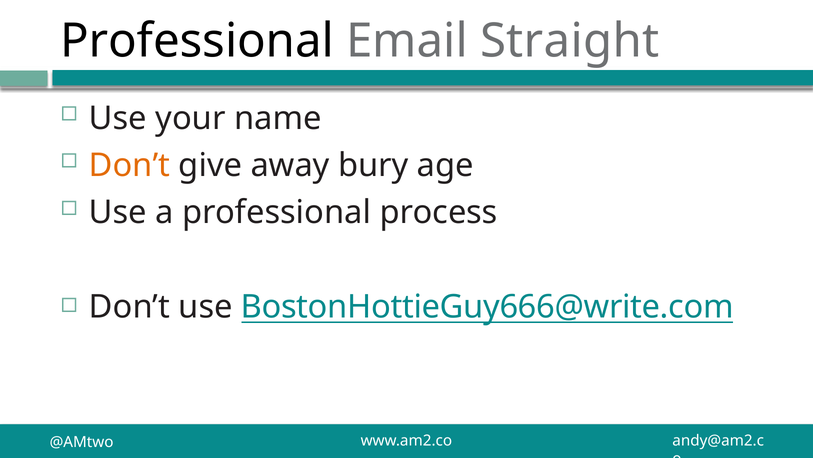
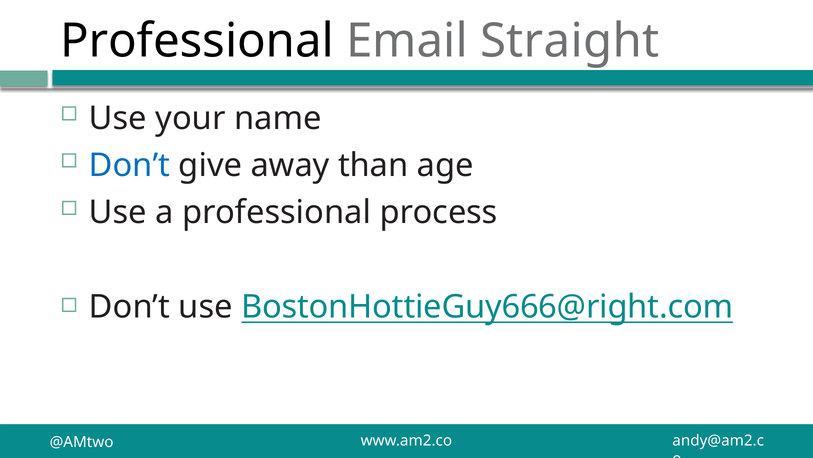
Don’t colour: orange -> blue (129, 165)
bury: bury -> than (373, 165)
BostonHottieGuy666@write.com: BostonHottieGuy666@write.com -> BostonHottieGuy666@right.com (487, 307)
